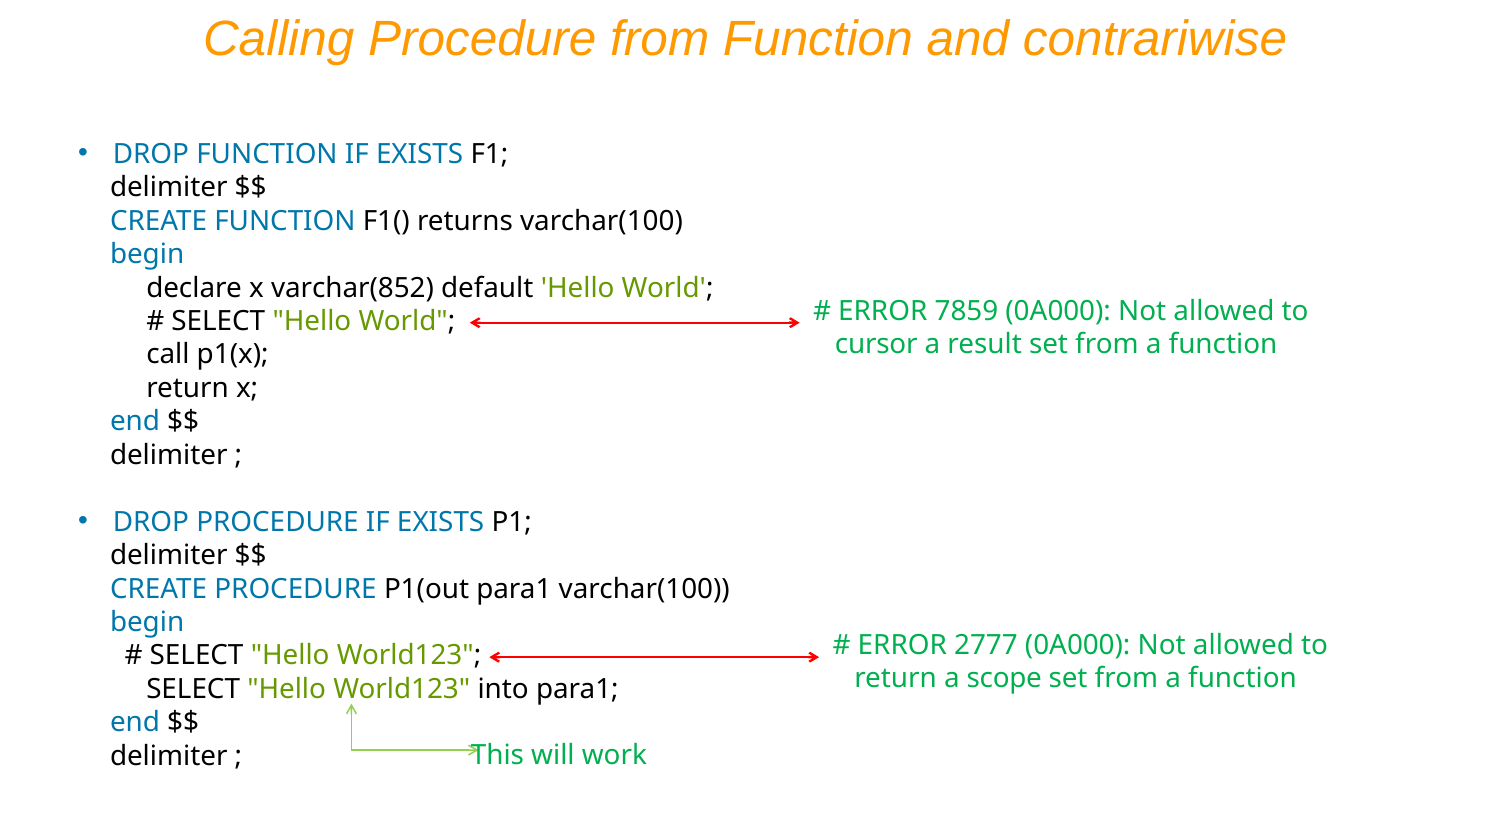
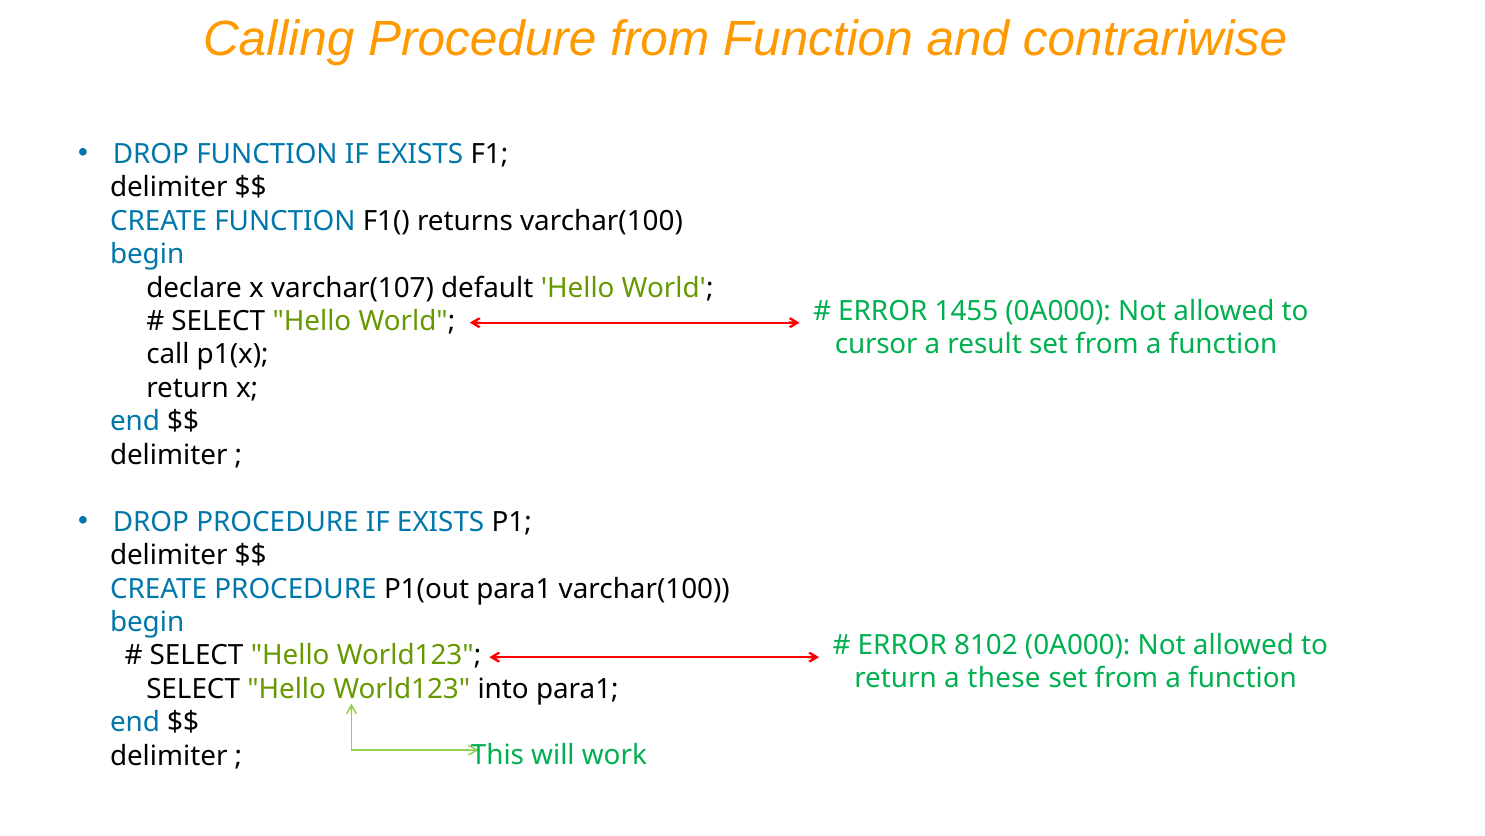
varchar(852: varchar(852 -> varchar(107 (352, 288)
7859: 7859 -> 1455 (966, 311)
2777: 2777 -> 8102 (986, 645)
scope: scope -> these (1004, 678)
